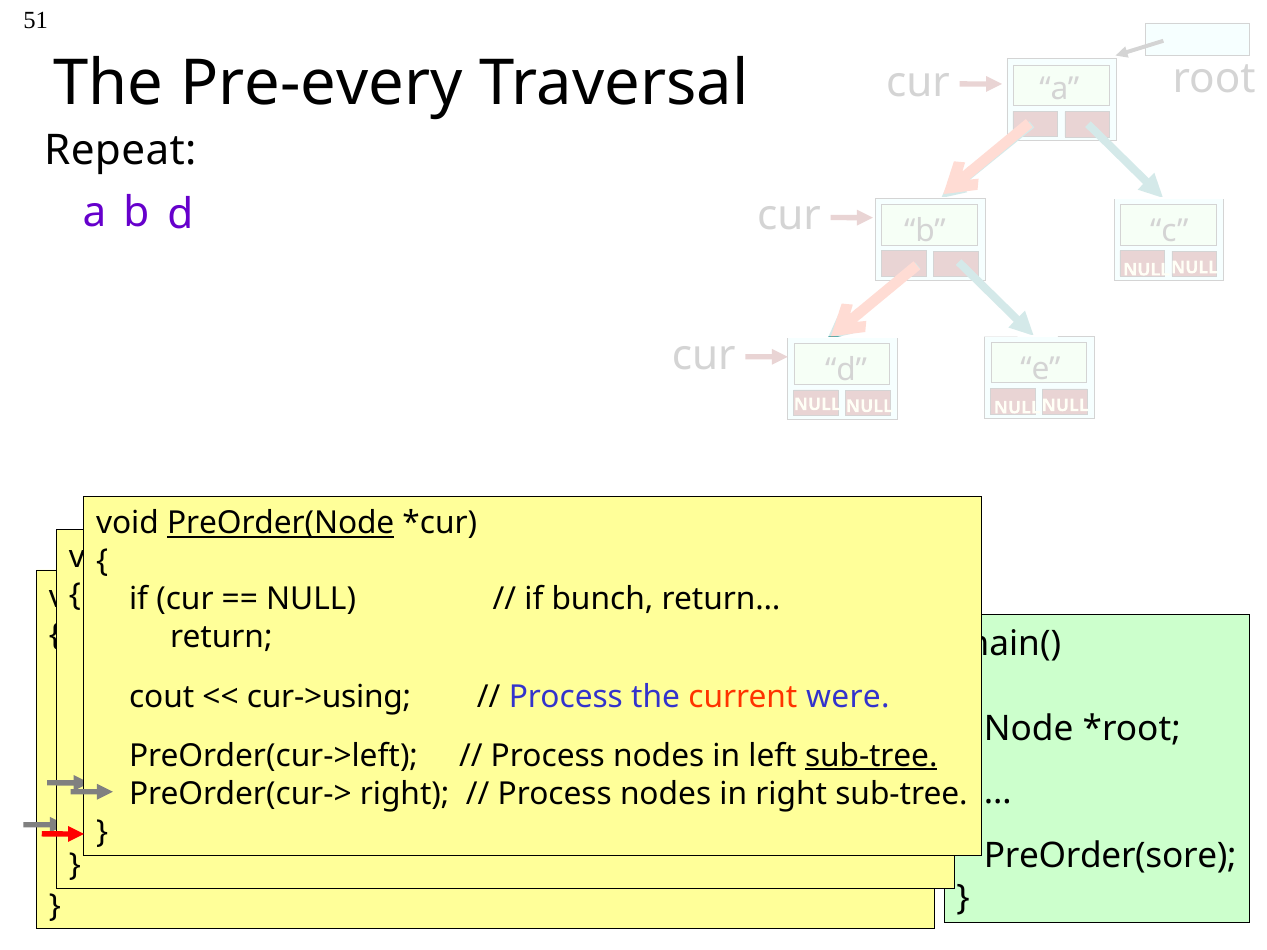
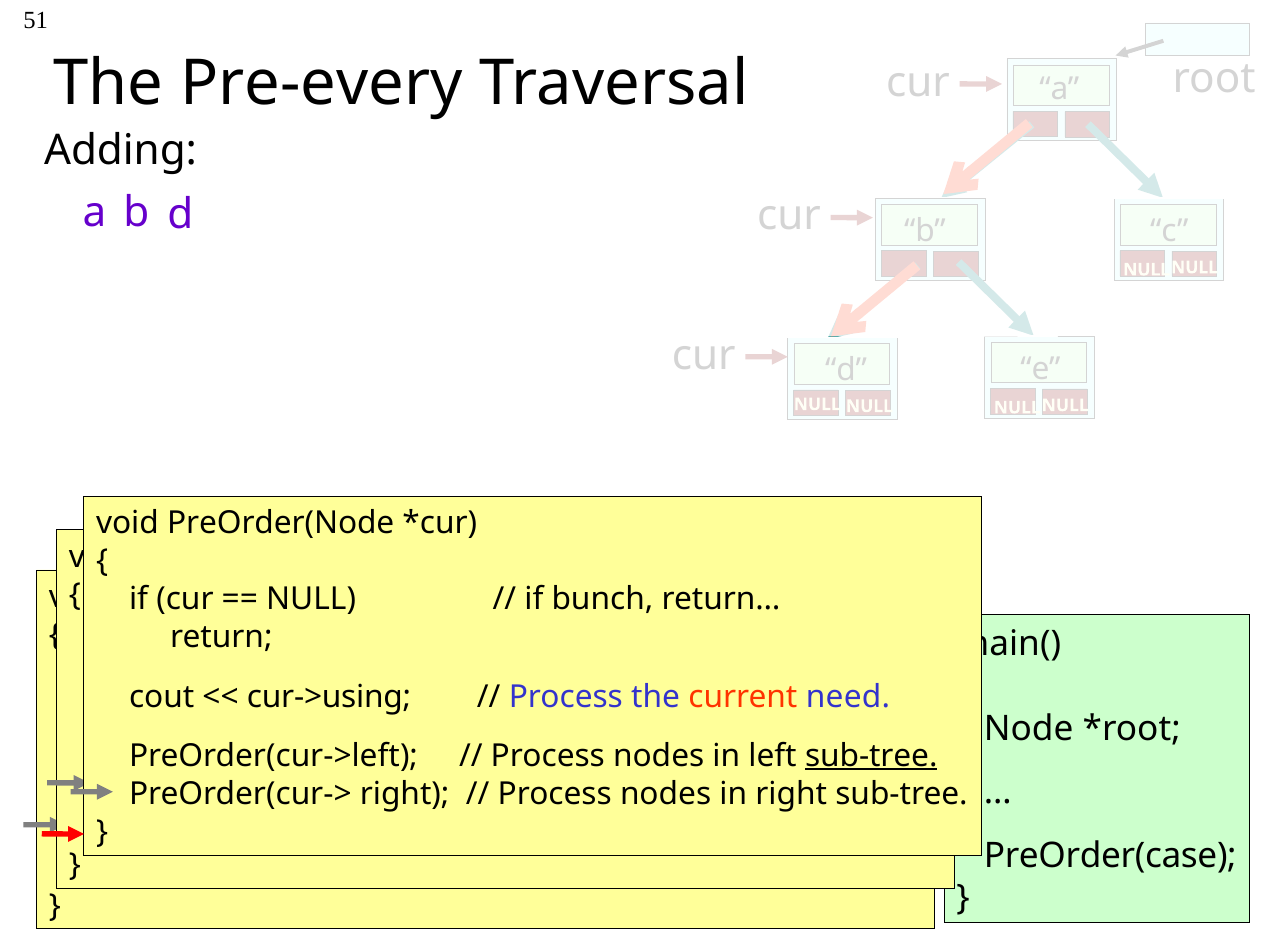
Repeat: Repeat -> Adding (121, 151)
PreOrder(Node underline: present -> none (281, 524)
were: were -> need (848, 697)
PreOrder(sore: PreOrder(sore -> PreOrder(case (1110, 856)
